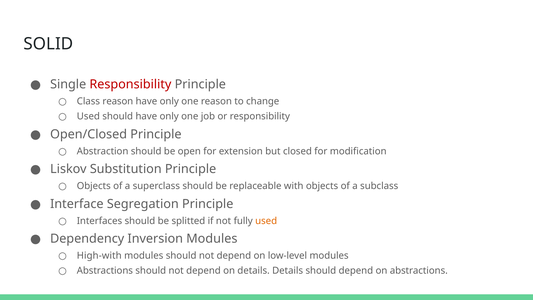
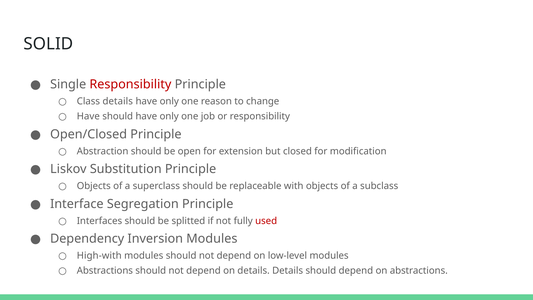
Сlass reason: reason -> details (118, 101)
Used: Used -> Have (88, 116)
used colour: orange -> red (266, 221)
